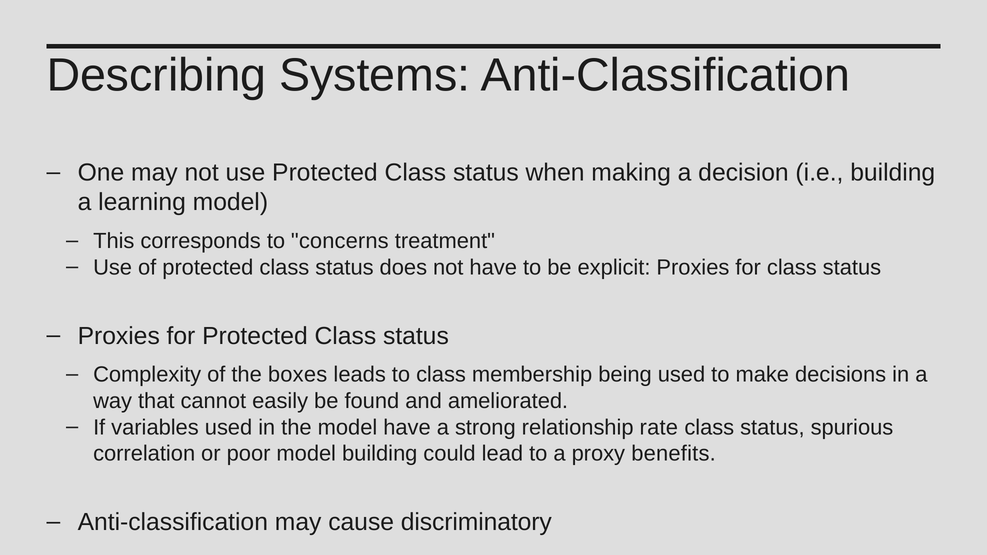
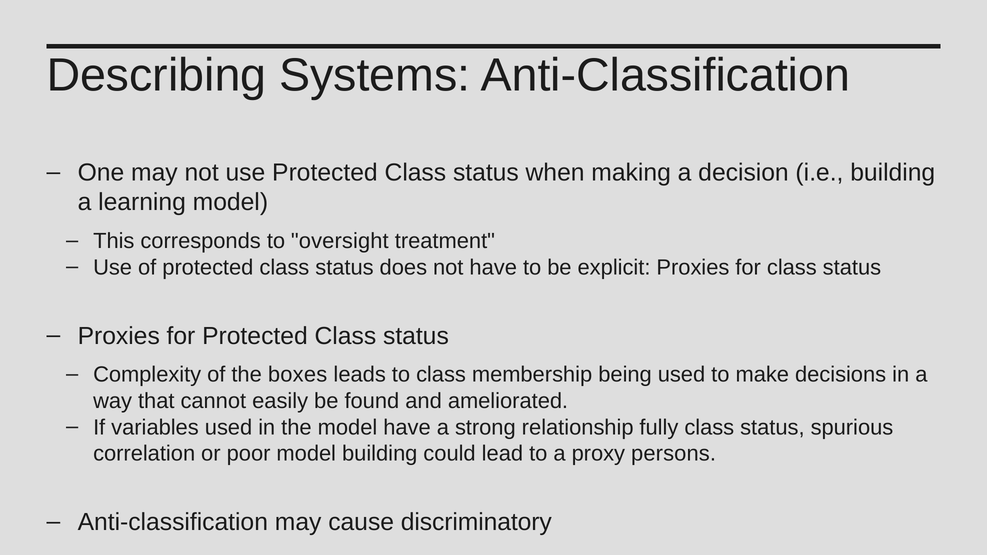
concerns: concerns -> oversight (340, 241)
rate: rate -> fully (659, 428)
benefits: benefits -> persons (674, 454)
